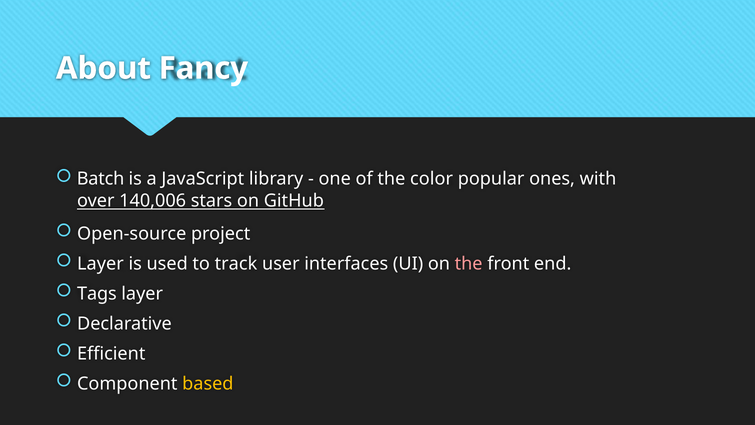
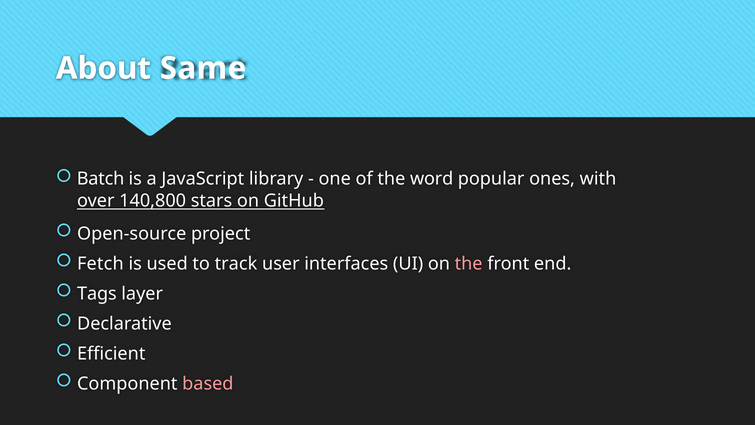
Fancy: Fancy -> Same (203, 68)
color: color -> word (432, 179)
140,006: 140,006 -> 140,800 (153, 201)
Layer: Layer -> Fetch (100, 264)
based colour: yellow -> pink (208, 384)
